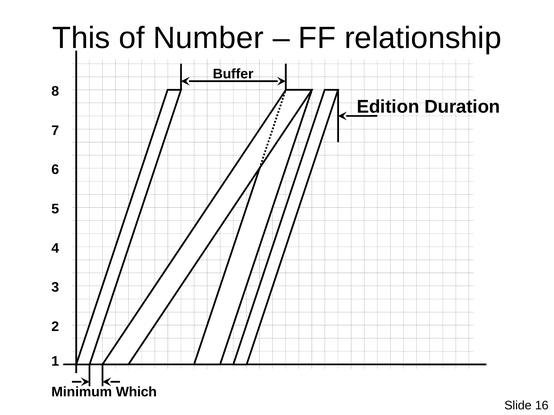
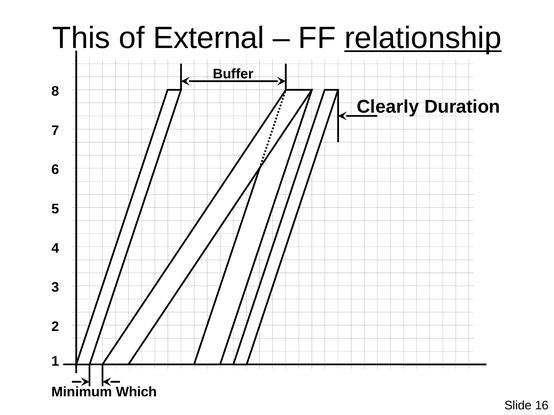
Number: Number -> External (209, 38)
relationship underline: none -> present (423, 38)
Edition: Edition -> Clearly (388, 107)
